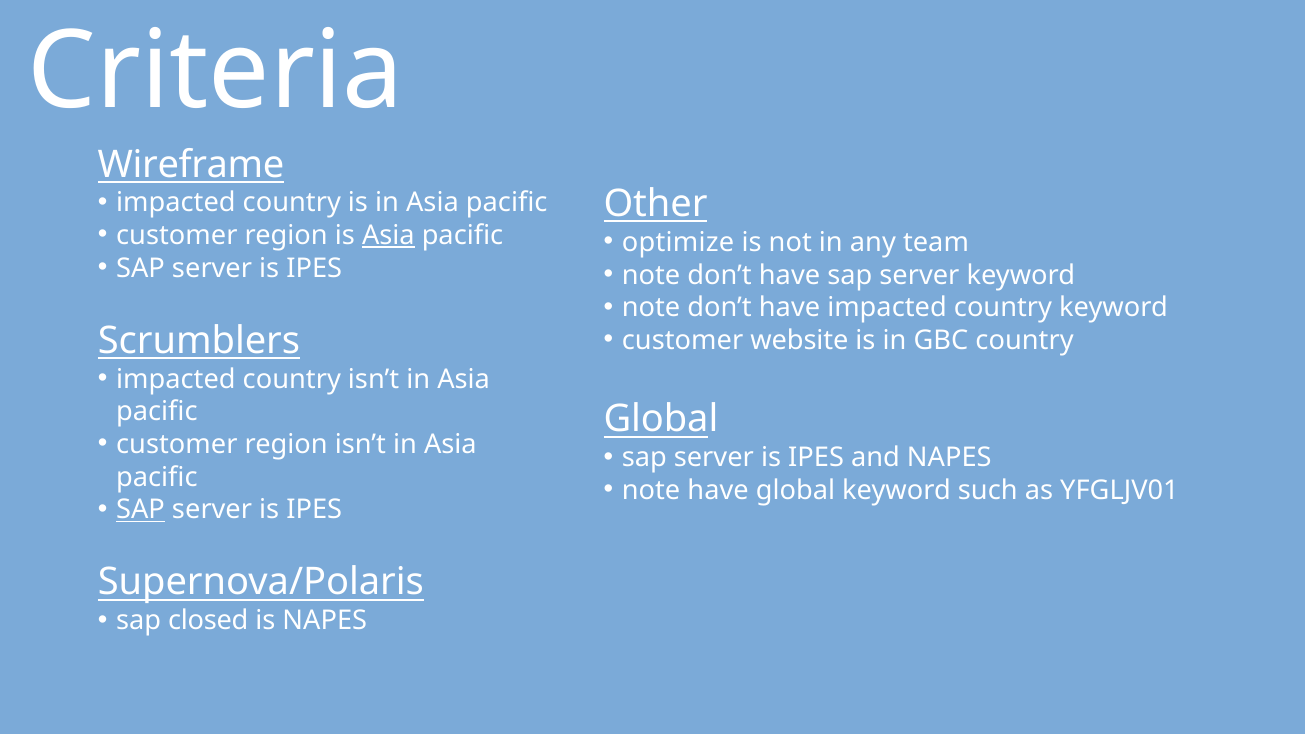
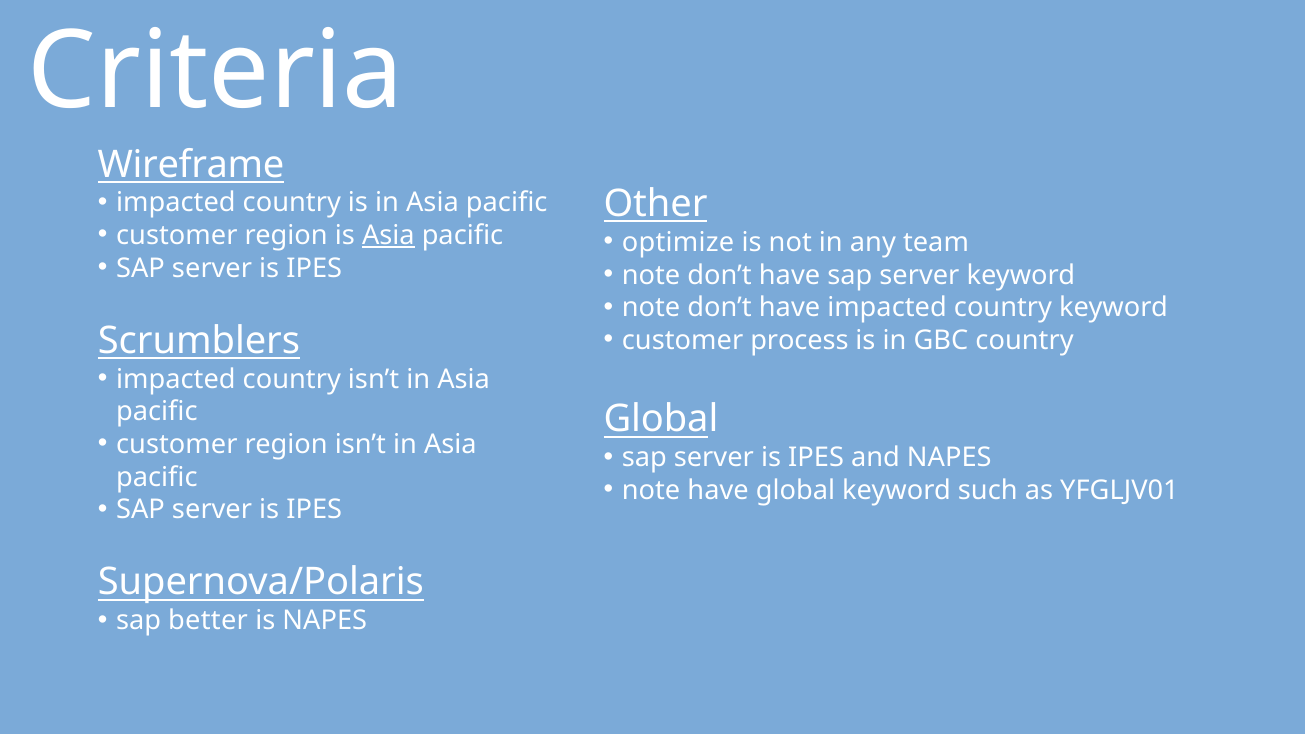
website: website -> process (799, 340)
SAP underline: present -> none (141, 510)
closed: closed -> better (208, 621)
